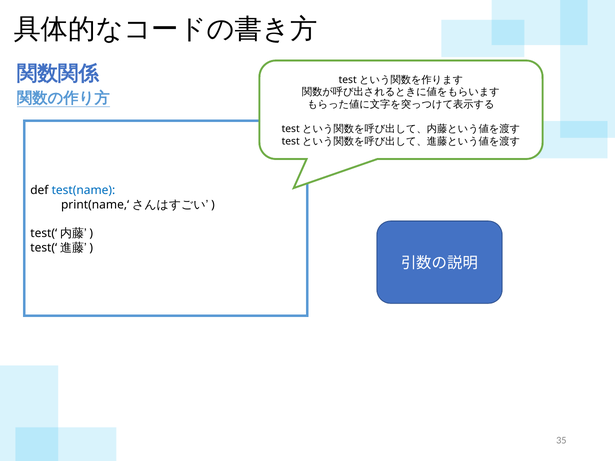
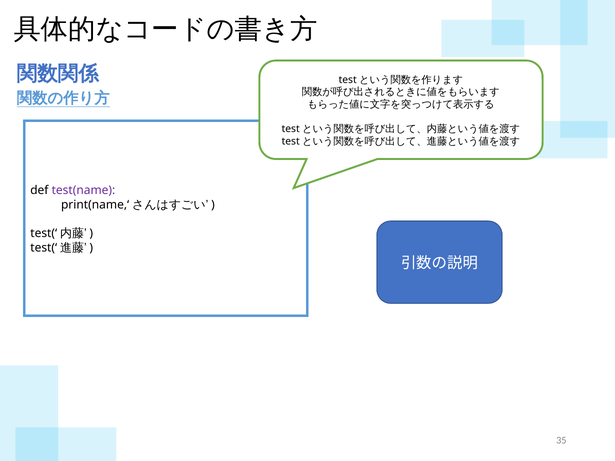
test(name colour: blue -> purple (83, 191)
